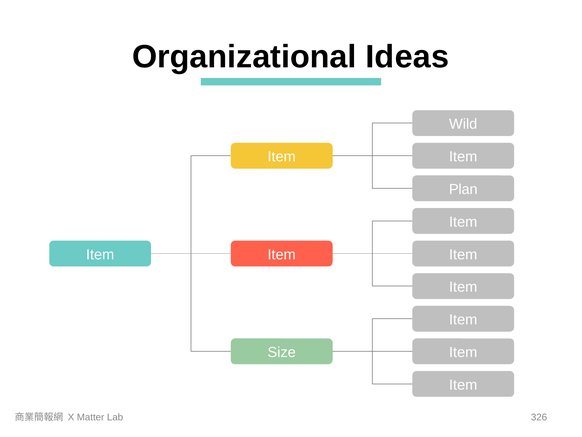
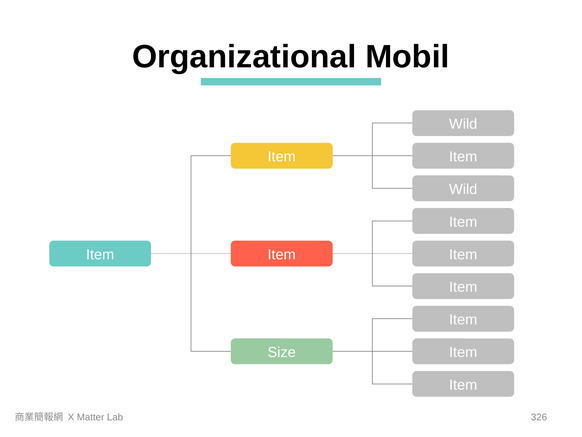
Ideas: Ideas -> Mobil (407, 57)
Plan: Plan -> Wild (463, 189)
